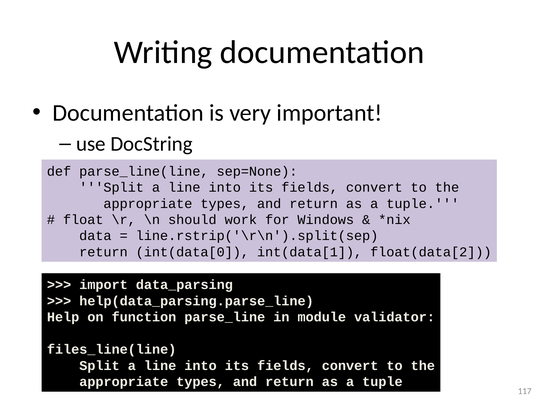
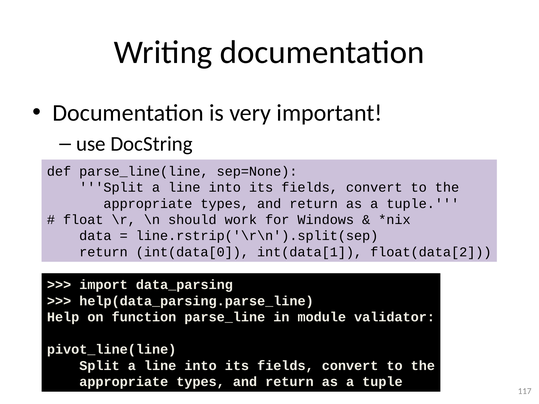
files_line(line: files_line(line -> pivot_line(line (112, 350)
